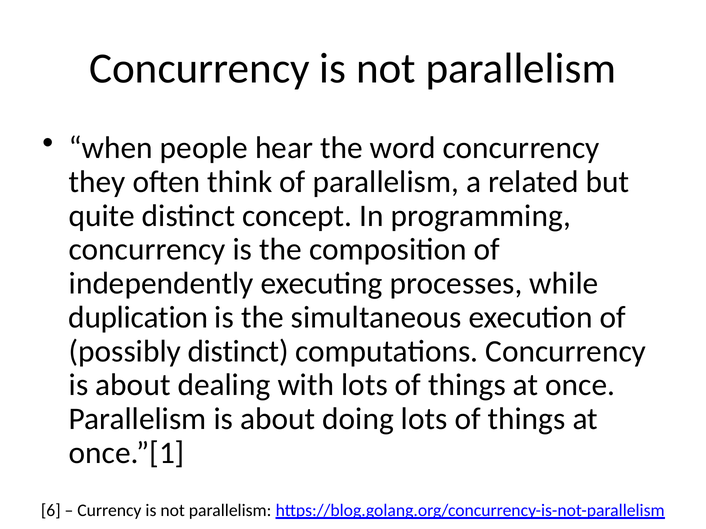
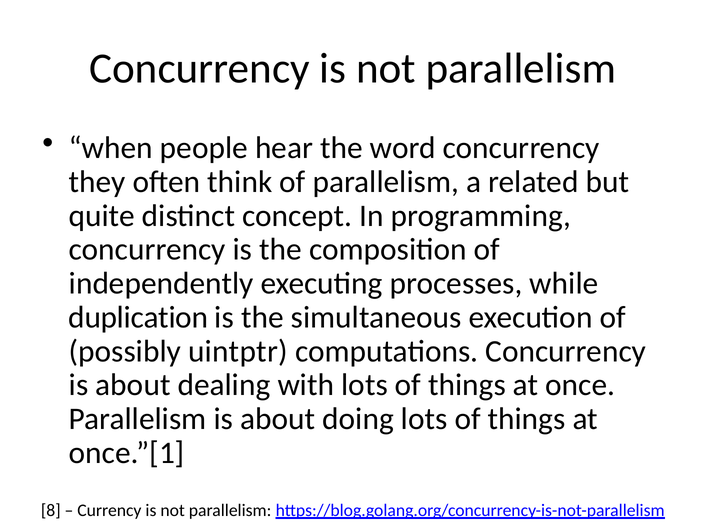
possibly distinct: distinct -> uintptr (238, 352)
6: 6 -> 8 (51, 511)
